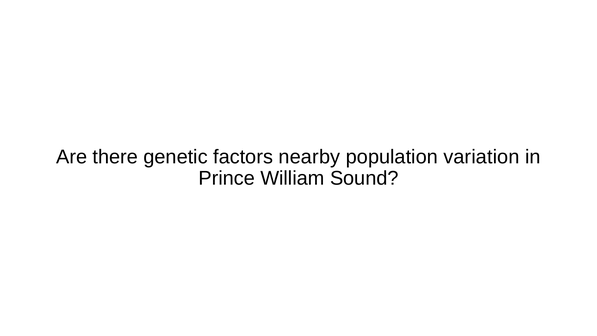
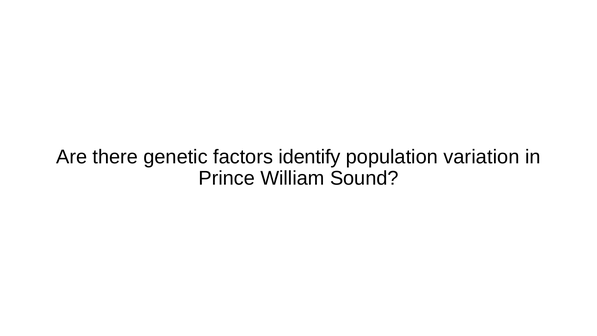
nearby: nearby -> identify (310, 157)
